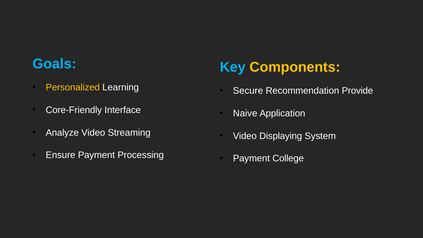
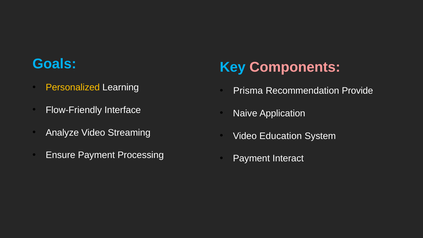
Components colour: yellow -> pink (295, 67)
Secure: Secure -> Prisma (248, 91)
Core-Friendly: Core-Friendly -> Flow-Friendly (74, 110)
Displaying: Displaying -> Education (281, 136)
College: College -> Interact (288, 158)
